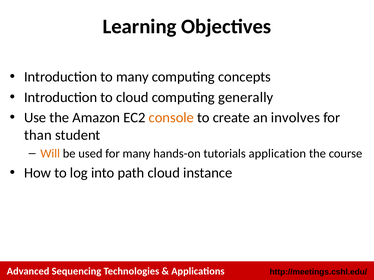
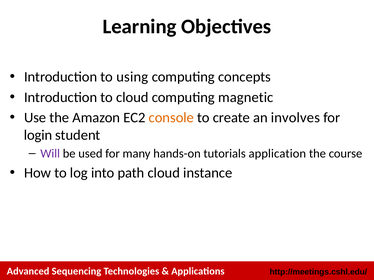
to many: many -> using (132, 77)
generally: generally -> magnetic (246, 97)
than: than -> login (38, 135)
Will colour: orange -> purple (50, 154)
